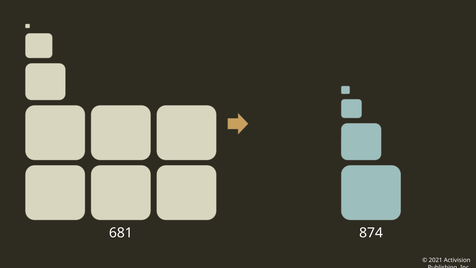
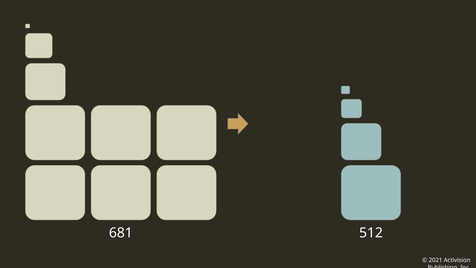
874: 874 -> 512 (371, 233)
